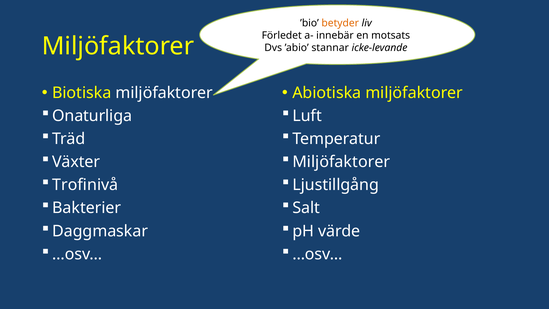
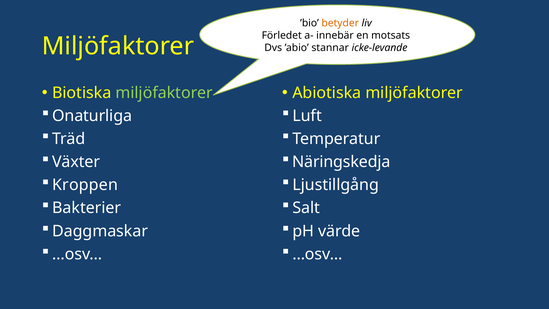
miljöfaktorer colour: white -> light green (164, 93)
Miljöfaktorer: Miljöfaktorer -> Näringskedja (341, 162)
Trofinivå: Trofinivå -> Kroppen (85, 185)
